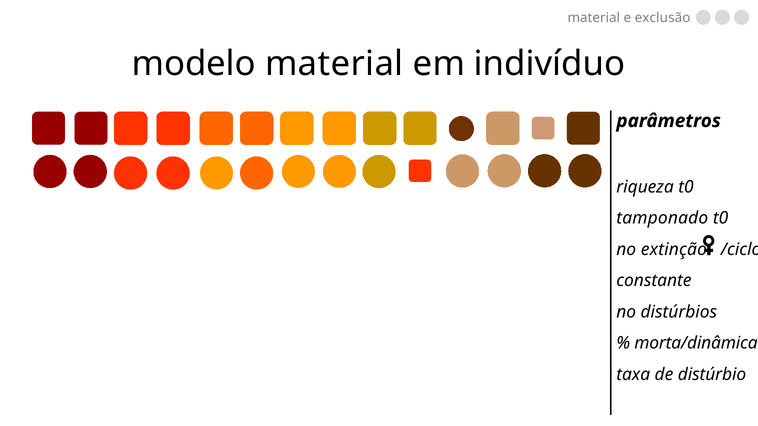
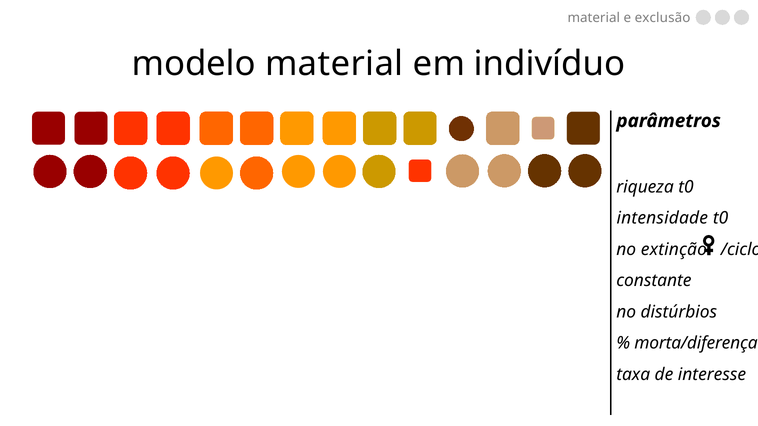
tamponado: tamponado -> intensidade (662, 218)
morta/dinâmica: morta/dinâmica -> morta/diferença (696, 343)
distúrbio: distúrbio -> interesse (712, 375)
